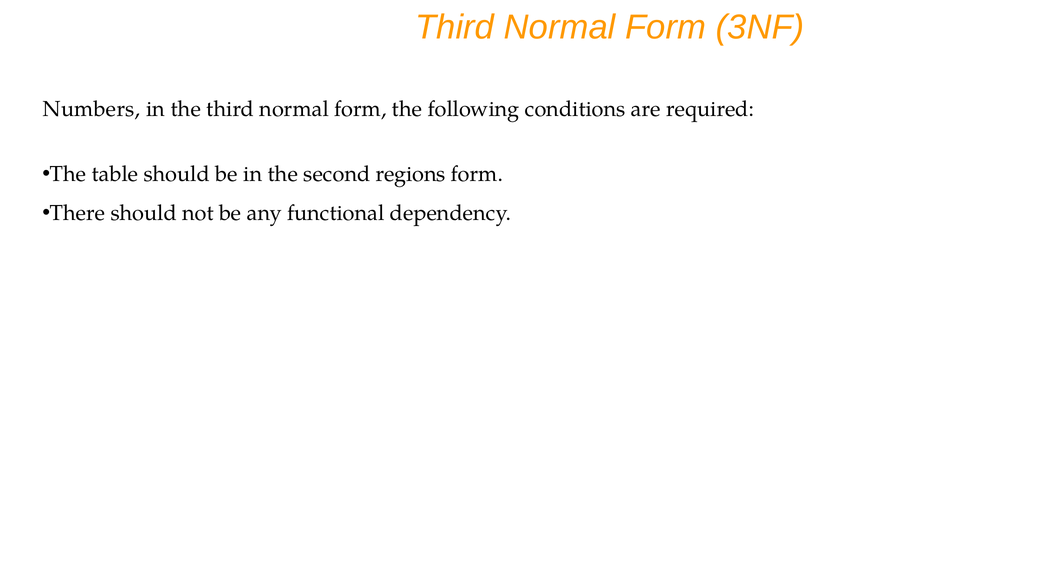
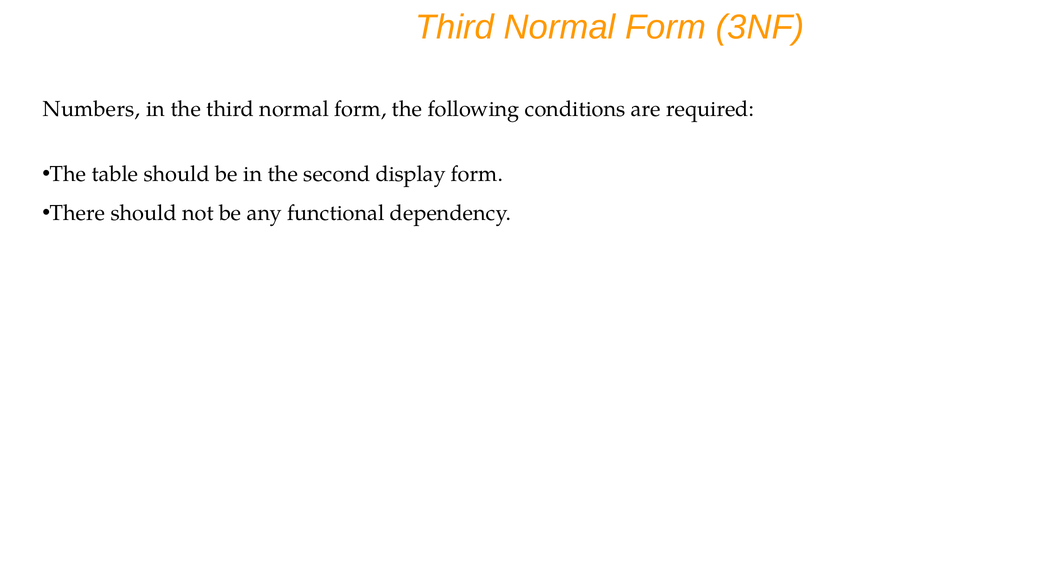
regions: regions -> display (411, 174)
